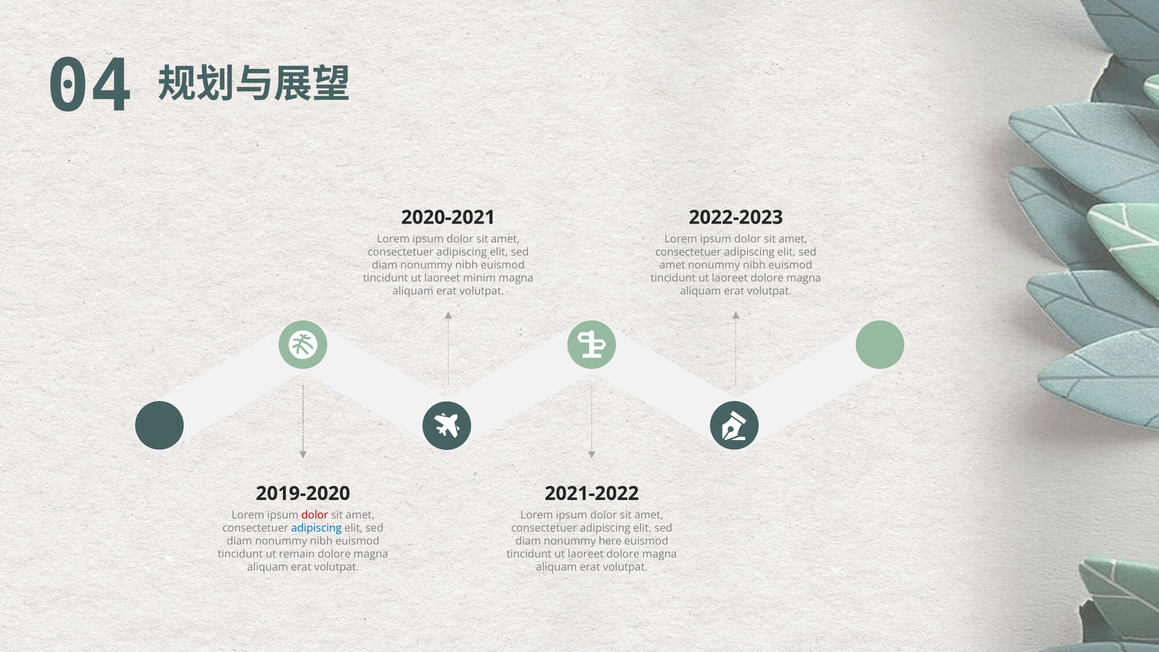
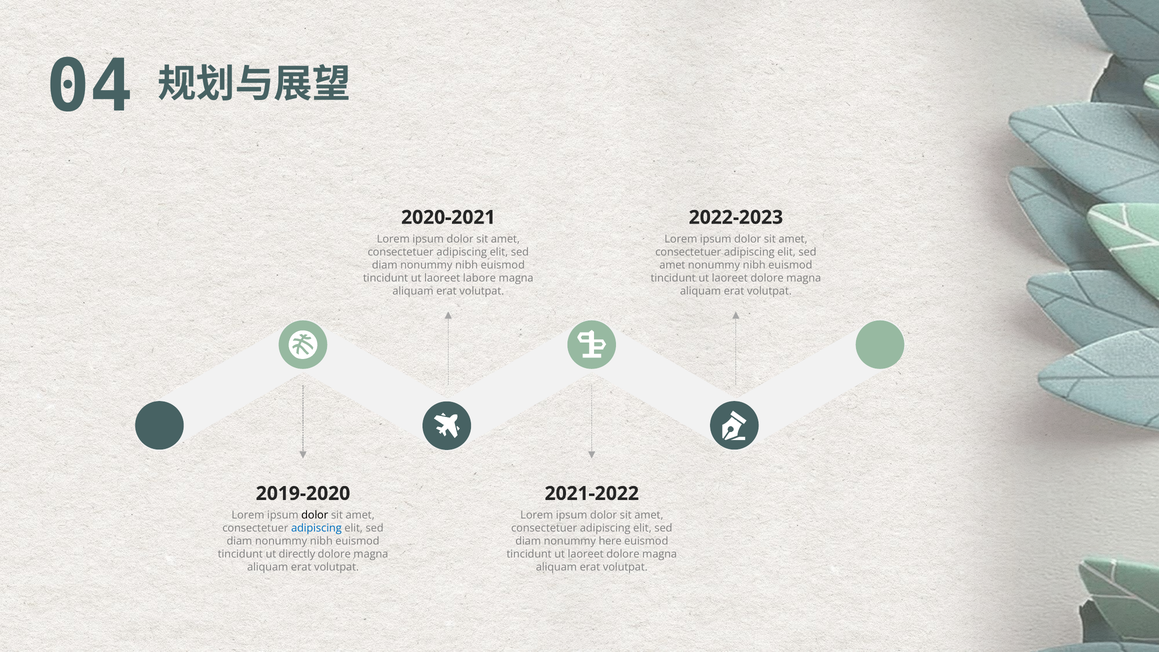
minim: minim -> labore (479, 278)
dolor colour: red -> black (315, 515)
remain: remain -> directly (297, 554)
